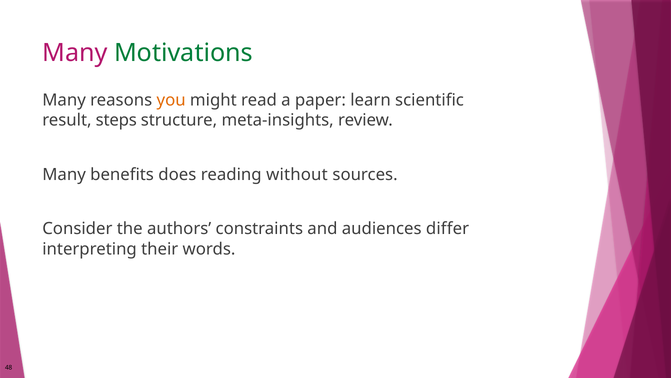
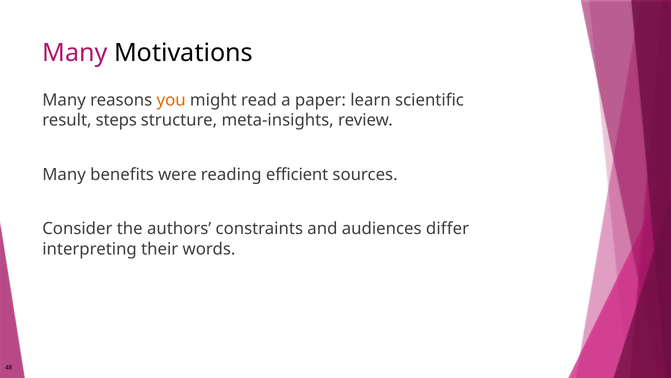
Motivations colour: green -> black (184, 53)
does: does -> were (177, 174)
without: without -> efficient (297, 174)
